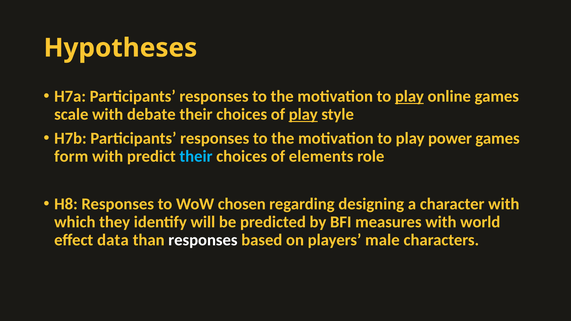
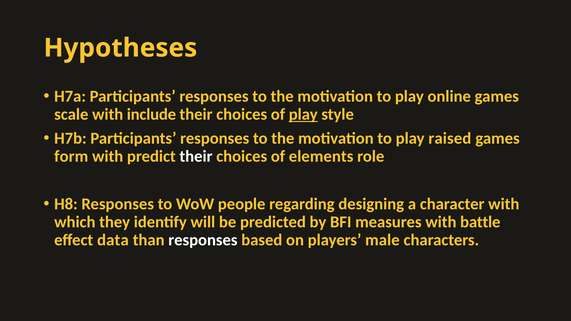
play underline: present -> none (409, 97)
debate: debate -> include (151, 114)
power: power -> raised (450, 138)
their colour: light blue -> white (196, 156)
chosen: chosen -> people (242, 204)
world: world -> battle (480, 222)
